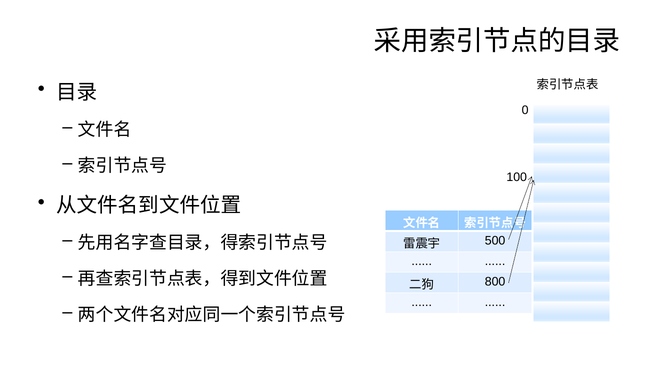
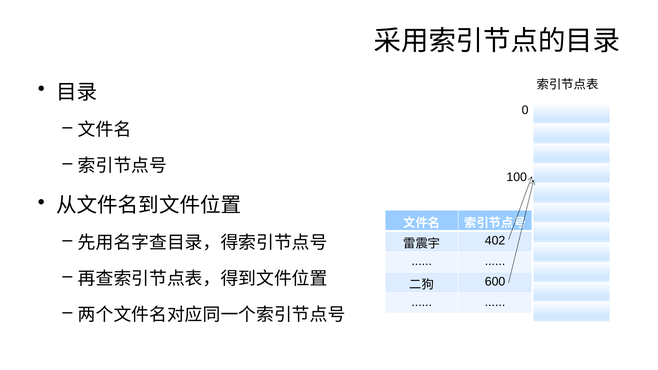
500: 500 -> 402 (495, 241)
800: 800 -> 600 (495, 282)
